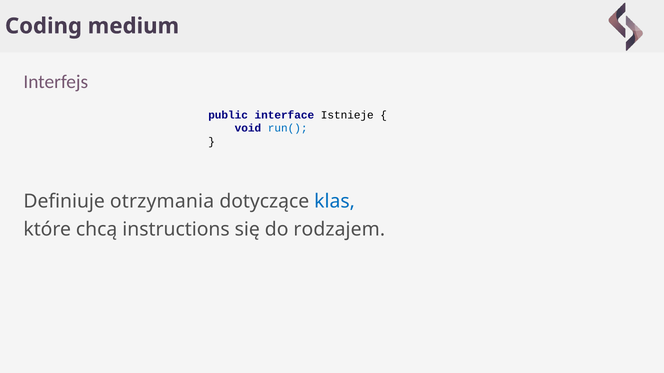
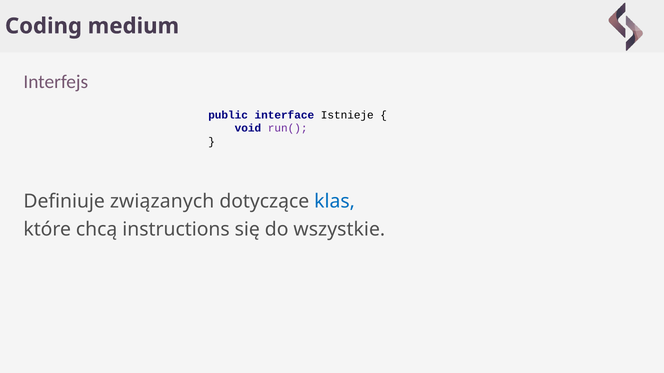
run( colour: blue -> purple (288, 128)
otrzymania: otrzymania -> związanych (162, 202)
rodzajem: rodzajem -> wszystkie (339, 230)
